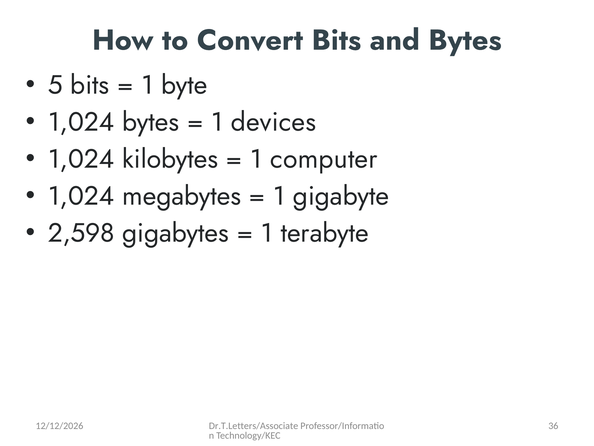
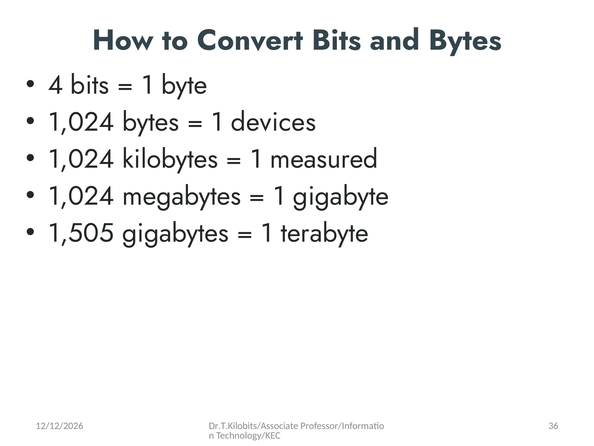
5: 5 -> 4 (55, 85)
computer: computer -> measured (324, 159)
2,598: 2,598 -> 1,505 (81, 233)
Dr.T.Letters/Associate: Dr.T.Letters/Associate -> Dr.T.Kilobits/Associate (254, 425)
